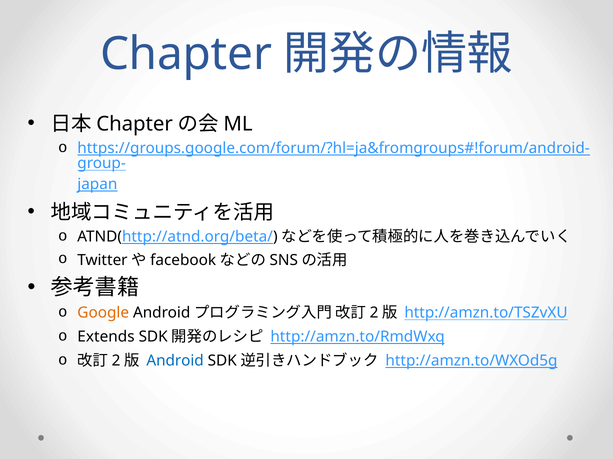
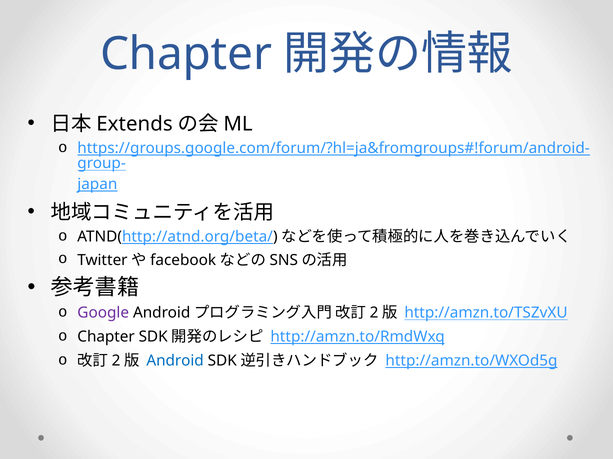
Chapter: Chapter -> Extends (135, 124)
Google colour: orange -> purple (103, 313)
Extends: Extends -> Chapter (106, 337)
